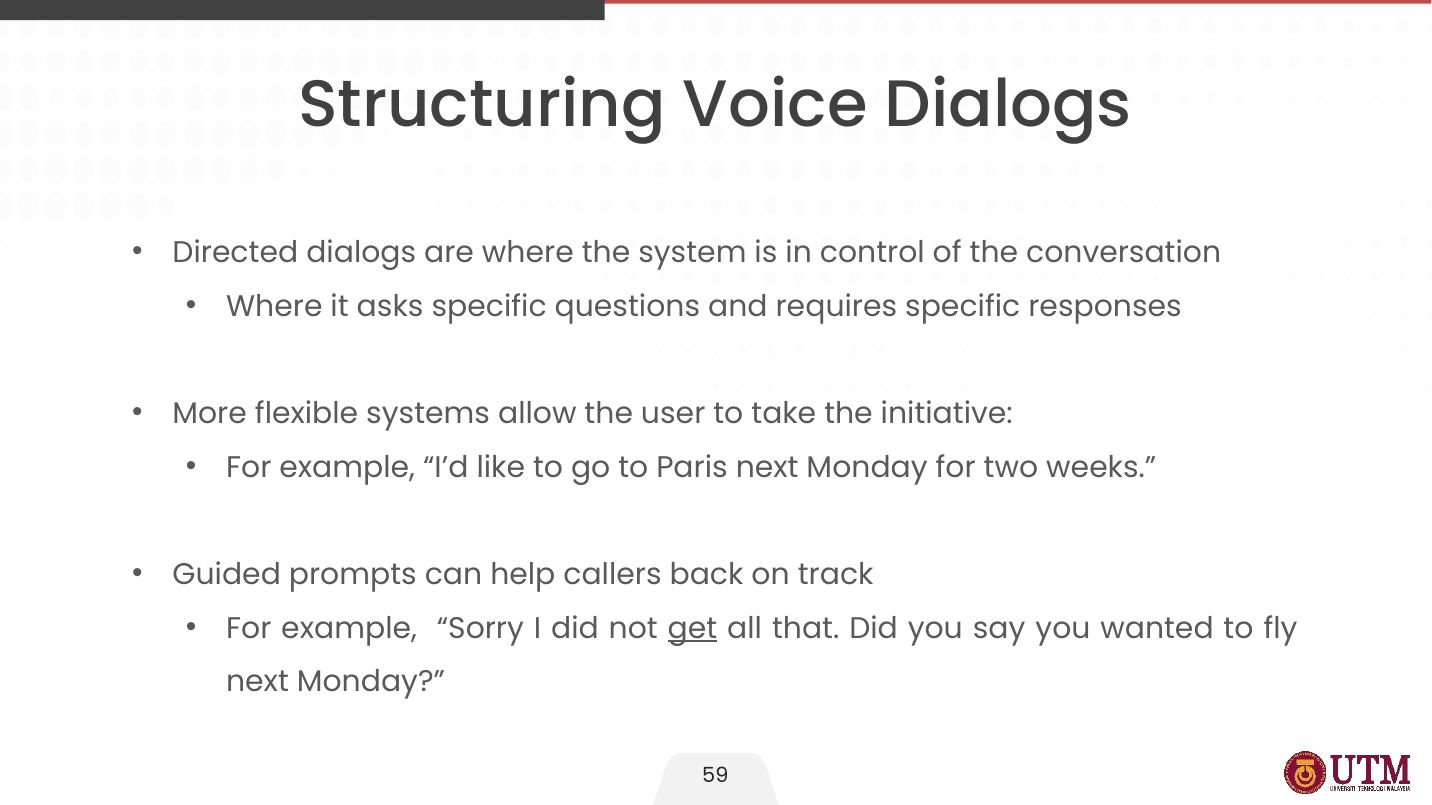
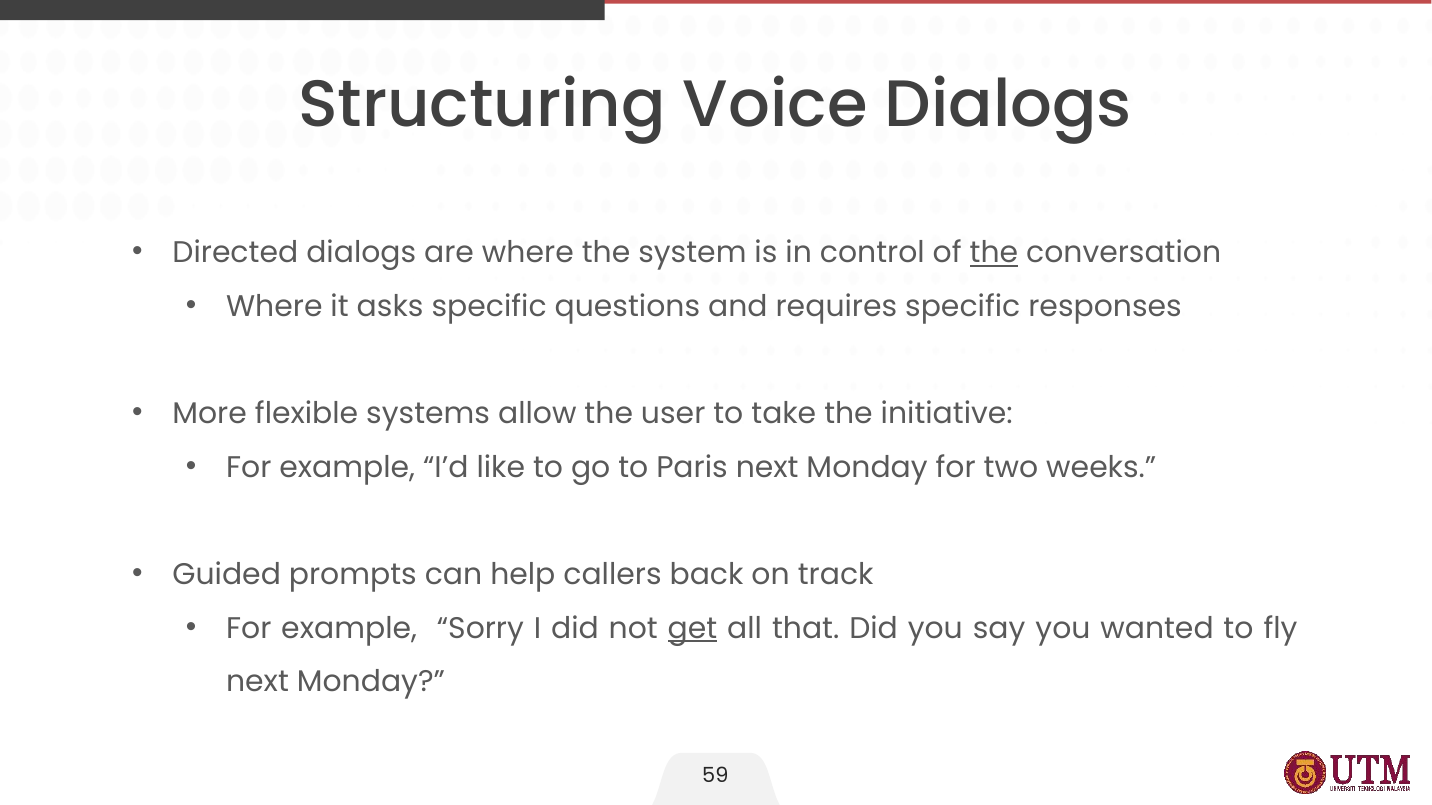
the underline: none -> present (994, 253)
